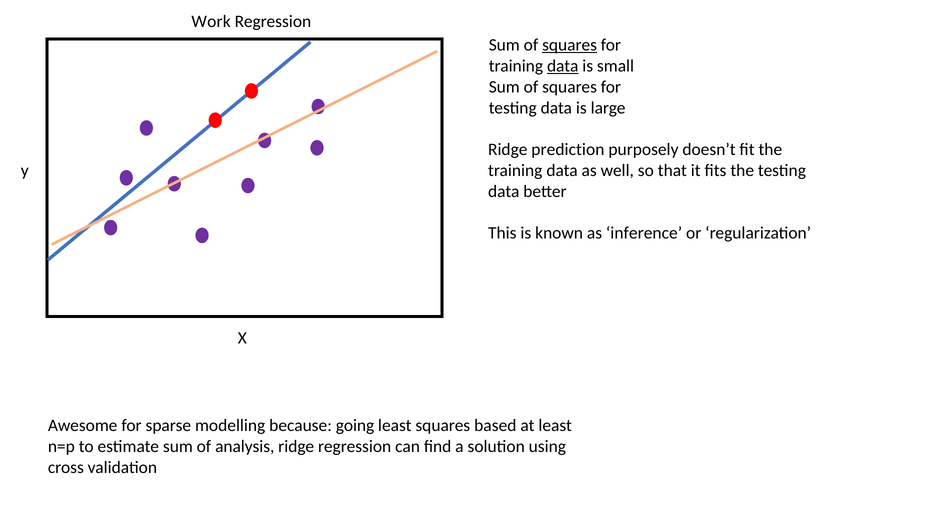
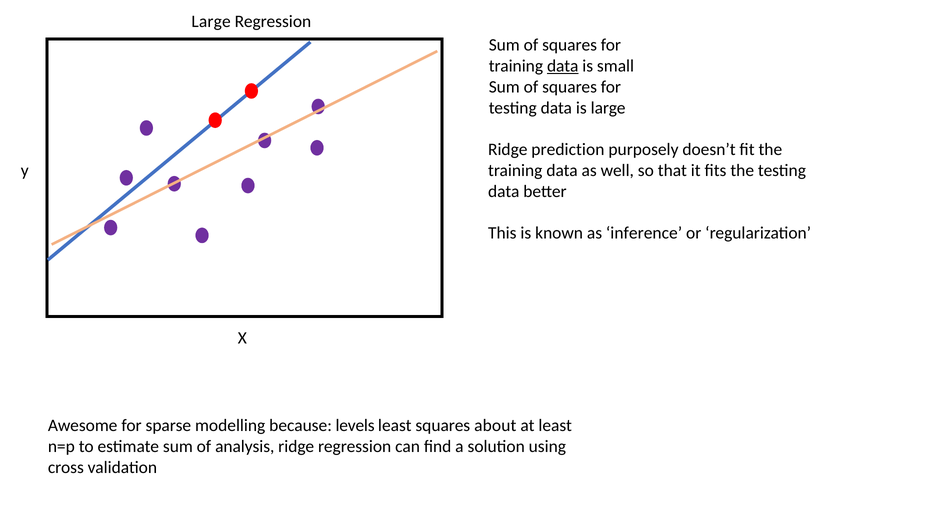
Work: Work -> Large (211, 22)
squares underline: present -> none (570, 45)
going: going -> levels (355, 426)
based: based -> about (495, 426)
